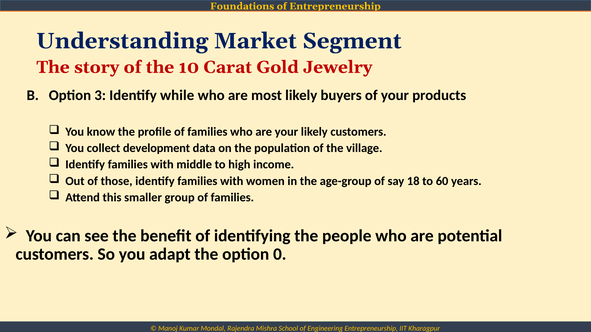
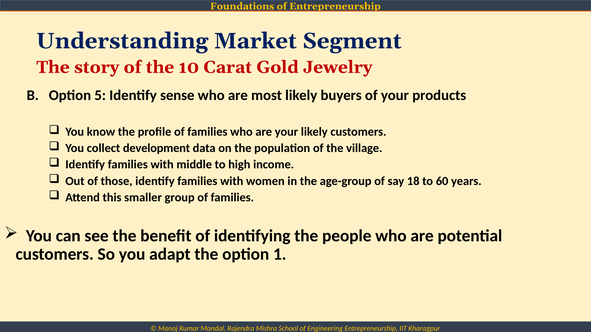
3: 3 -> 5 (100, 95)
while: while -> sense (177, 95)
0: 0 -> 1 (280, 255)
